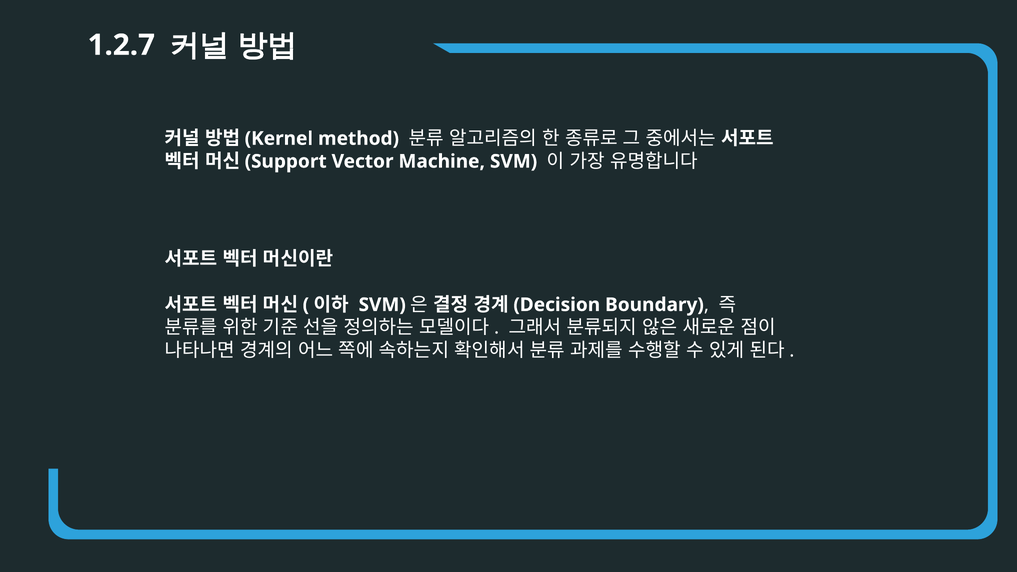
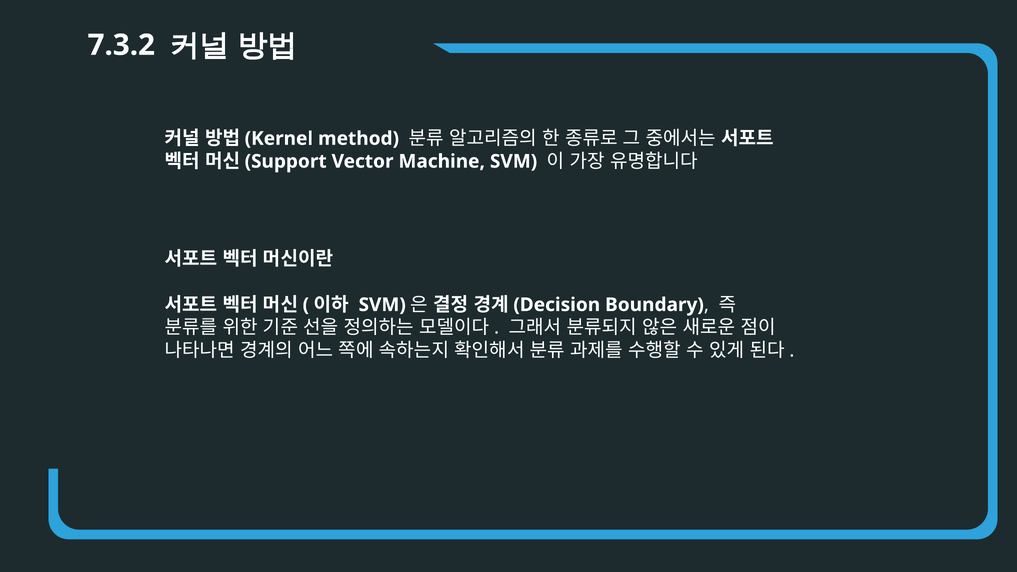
1.2.7: 1.2.7 -> 7.3.2 (121, 45)
